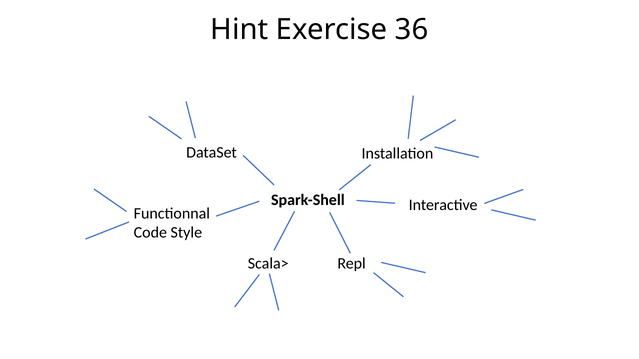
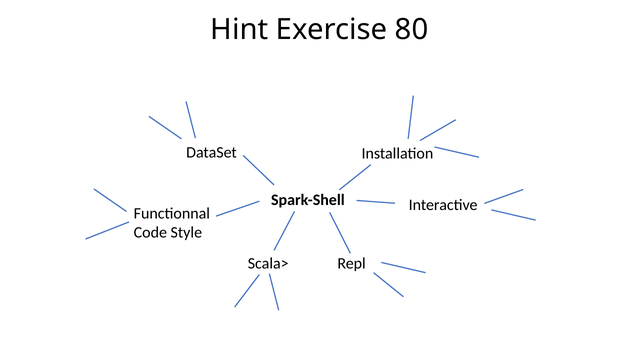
36: 36 -> 80 (412, 30)
